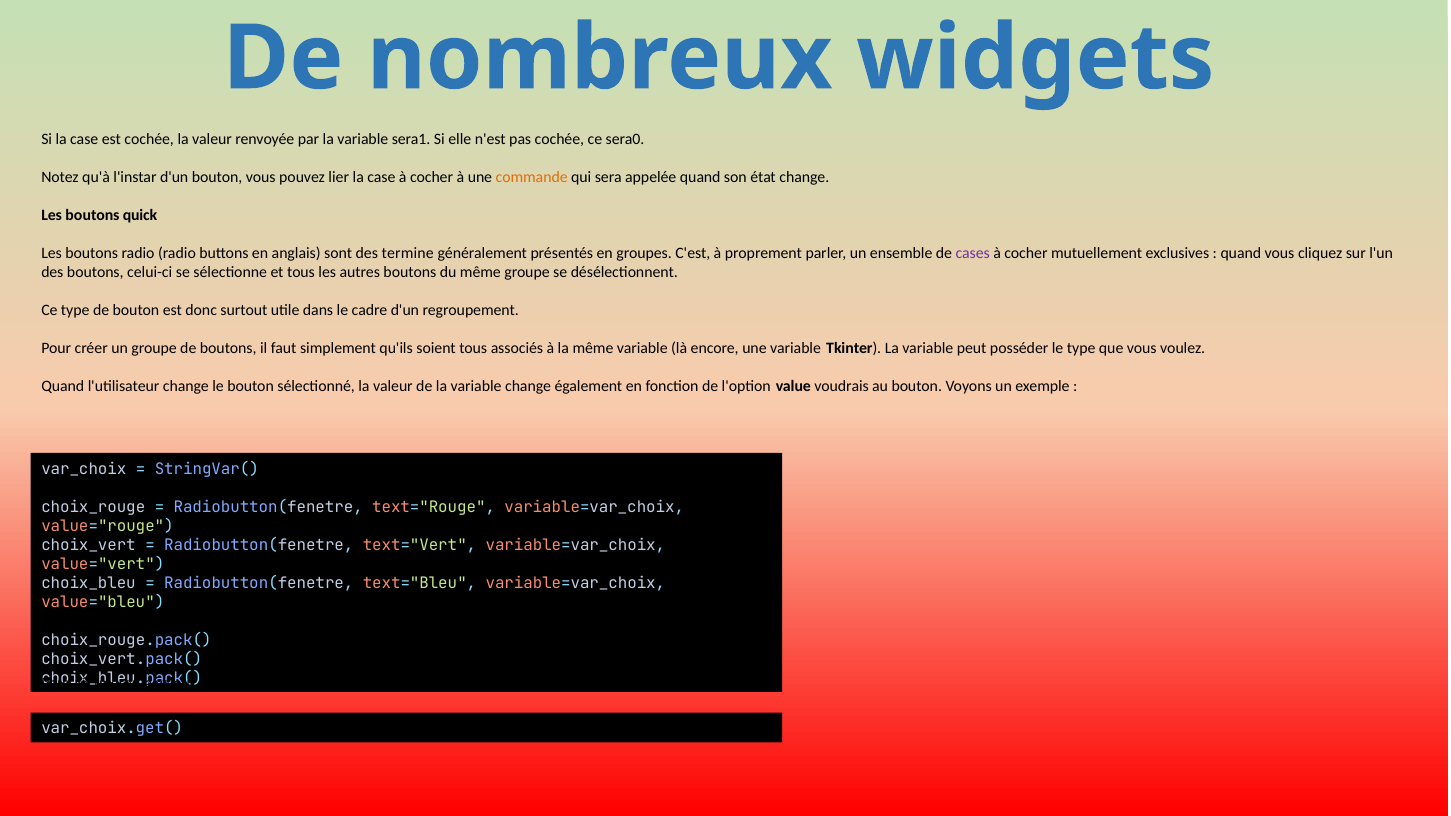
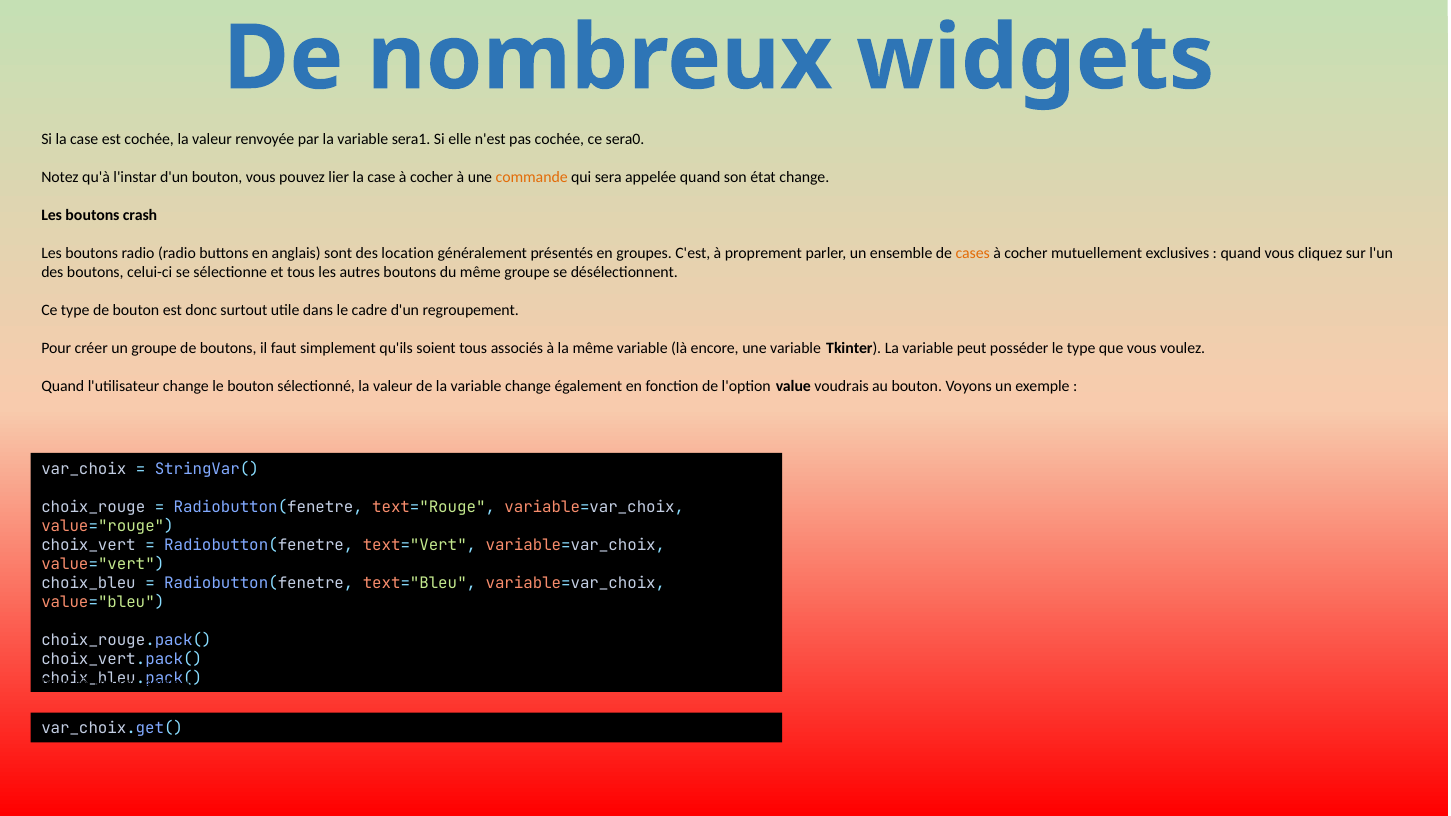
quick: quick -> crash (140, 215)
termine: termine -> location (408, 254)
cases colour: purple -> orange (973, 254)
